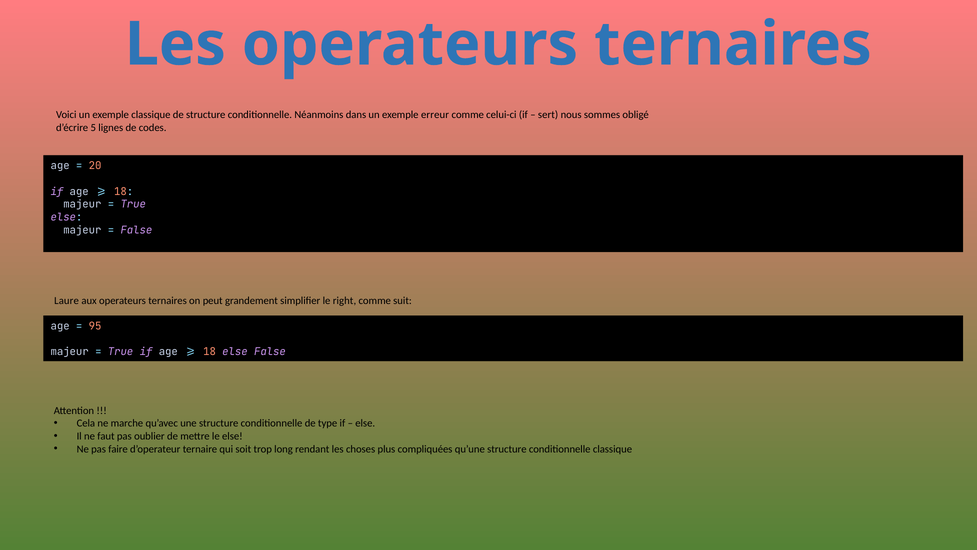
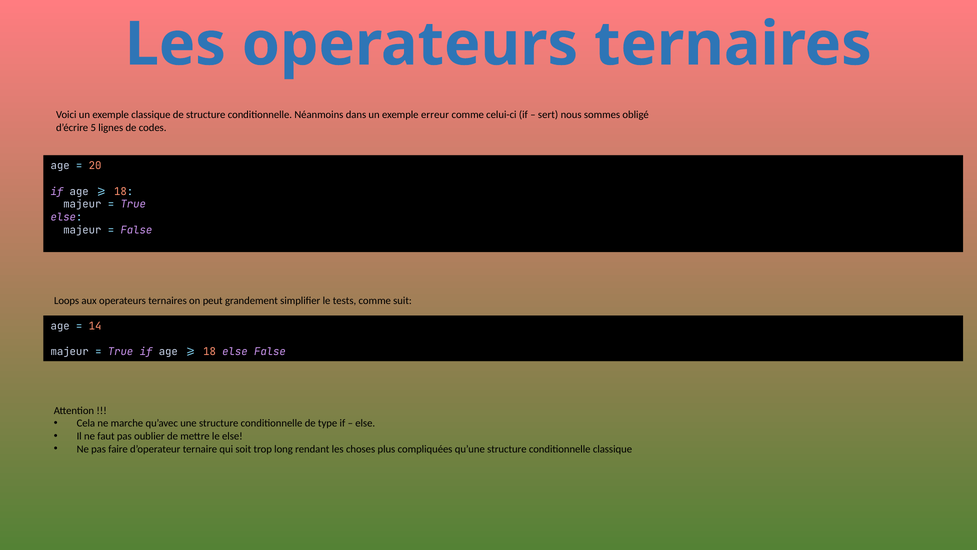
Laure: Laure -> Loops (67, 301)
right: right -> tests (345, 301)
95: 95 -> 14 (95, 326)
